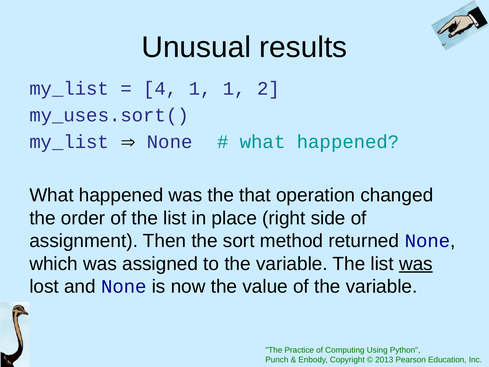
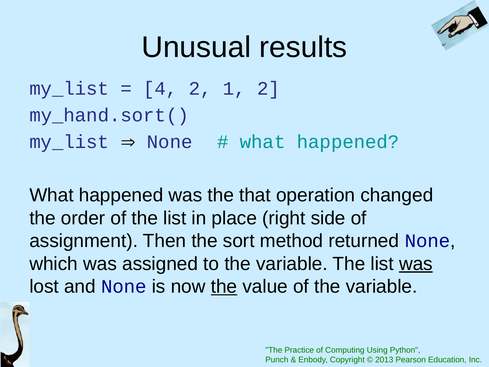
4 1: 1 -> 2 (200, 89)
my_uses.sort(: my_uses.sort( -> my_hand.sort( (109, 115)
the underline: none -> present (224, 286)
